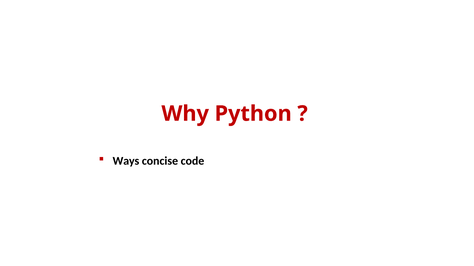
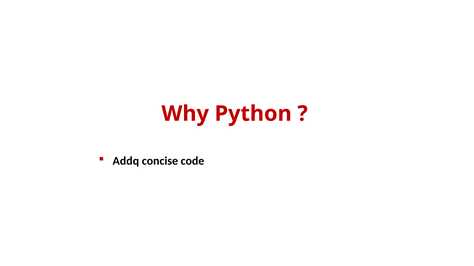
Ways: Ways -> Addq (126, 161)
